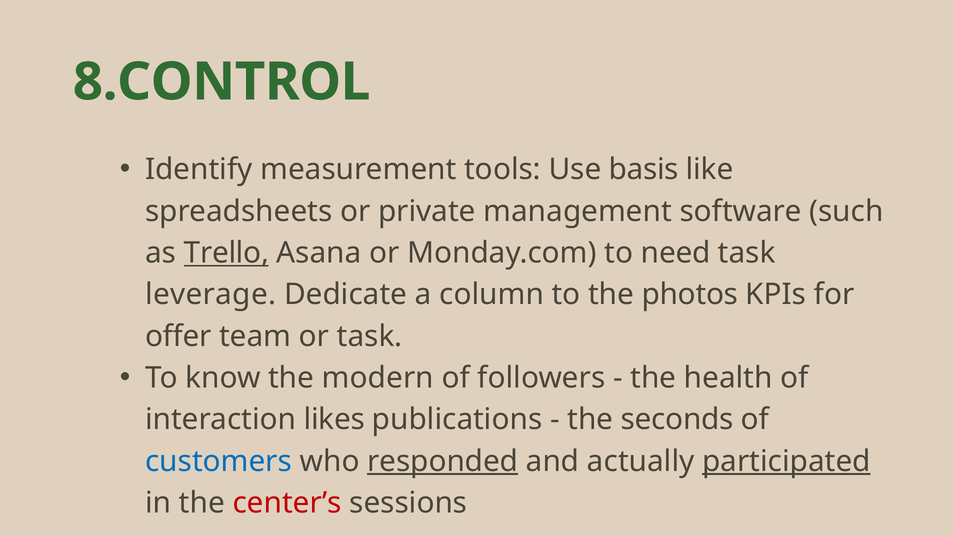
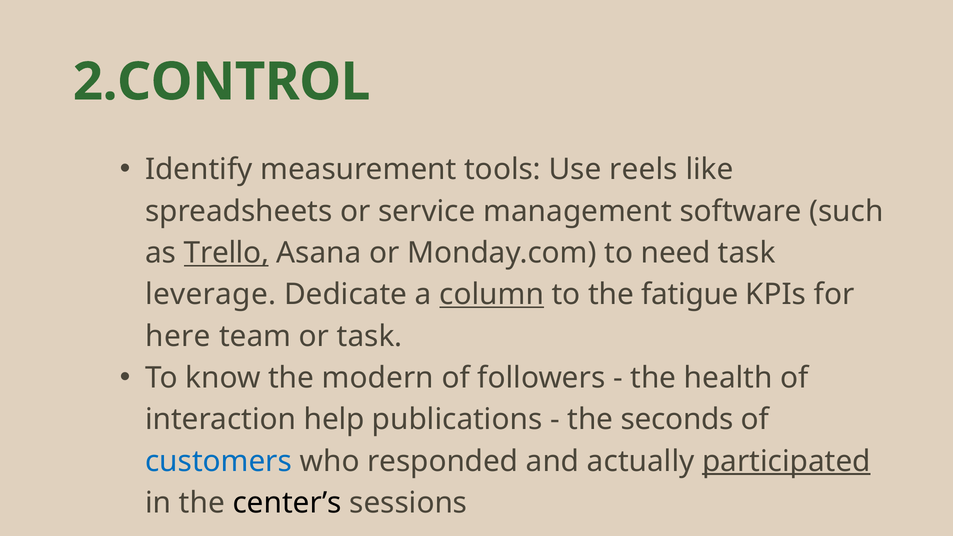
8.CONTROL: 8.CONTROL -> 2.CONTROL (222, 82)
basis: basis -> reels (643, 170)
private: private -> service (427, 211)
column underline: none -> present (492, 295)
photos: photos -> fatigue (690, 295)
offer: offer -> here (178, 336)
likes: likes -> help (334, 420)
responded underline: present -> none (443, 461)
center’s colour: red -> black (287, 503)
